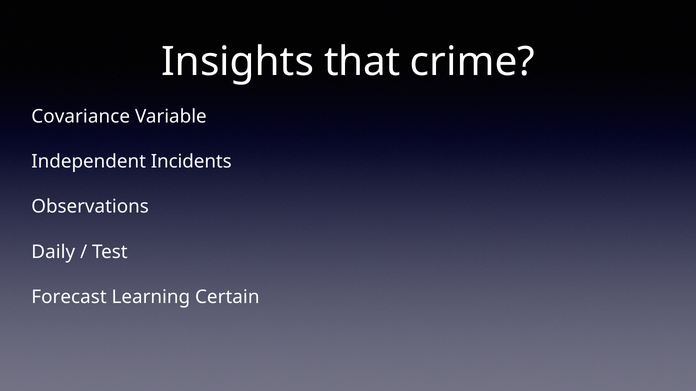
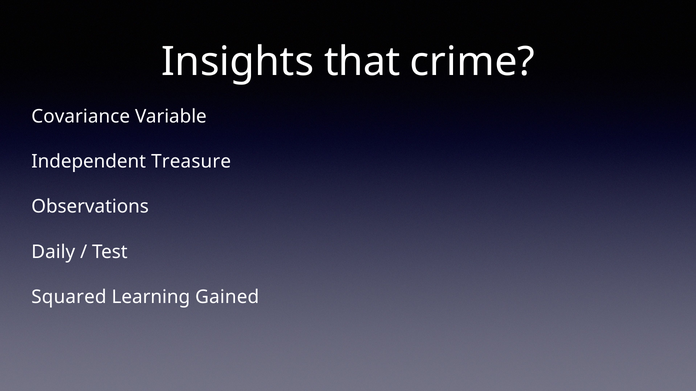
Incidents: Incidents -> Treasure (191, 162)
Forecast: Forecast -> Squared (69, 297)
Certain: Certain -> Gained (227, 297)
